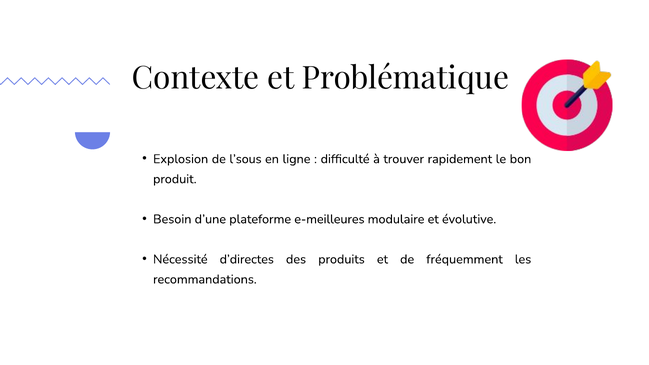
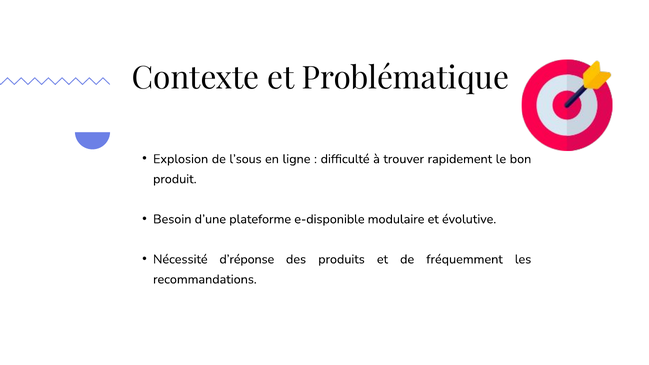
e‑meilleures: e‑meilleures -> e‑disponible (329, 219)
d’directes: d’directes -> d’réponse (247, 259)
